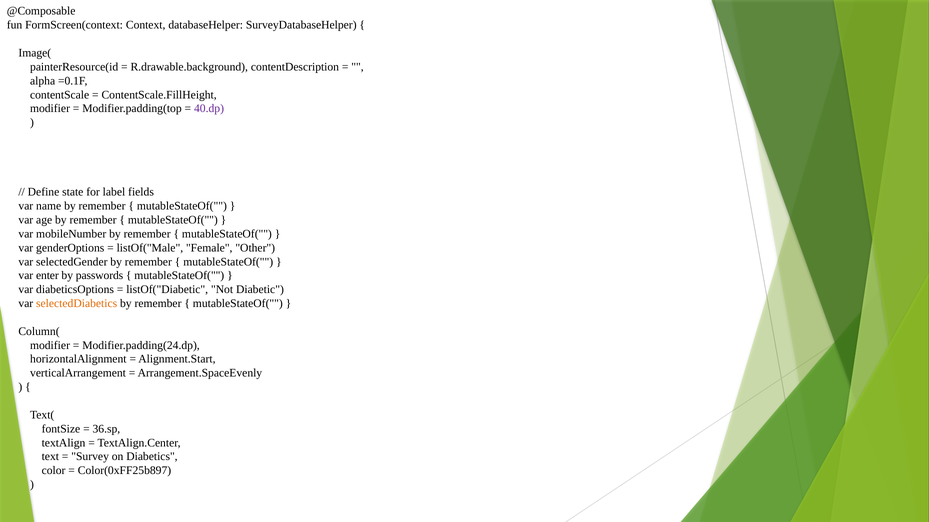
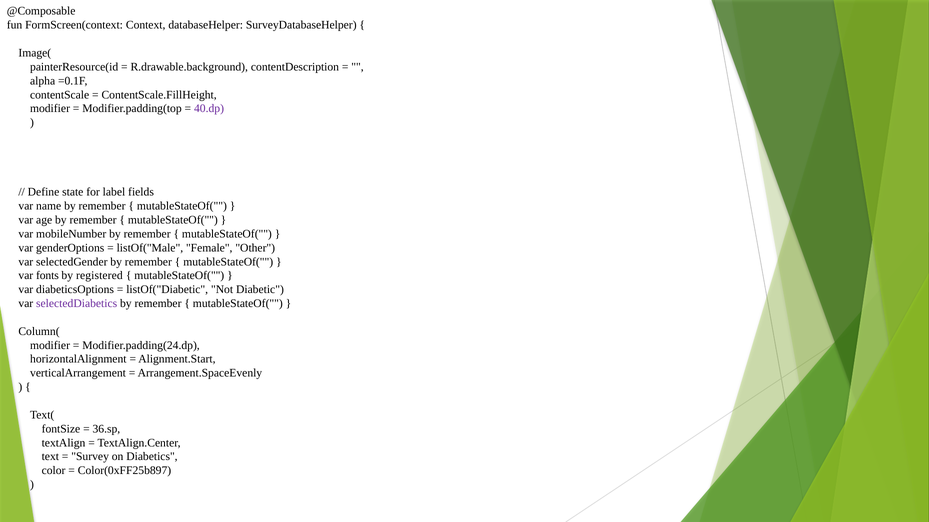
enter: enter -> fonts (47, 276)
passwords: passwords -> registered (99, 276)
selectedDiabetics colour: orange -> purple (77, 304)
